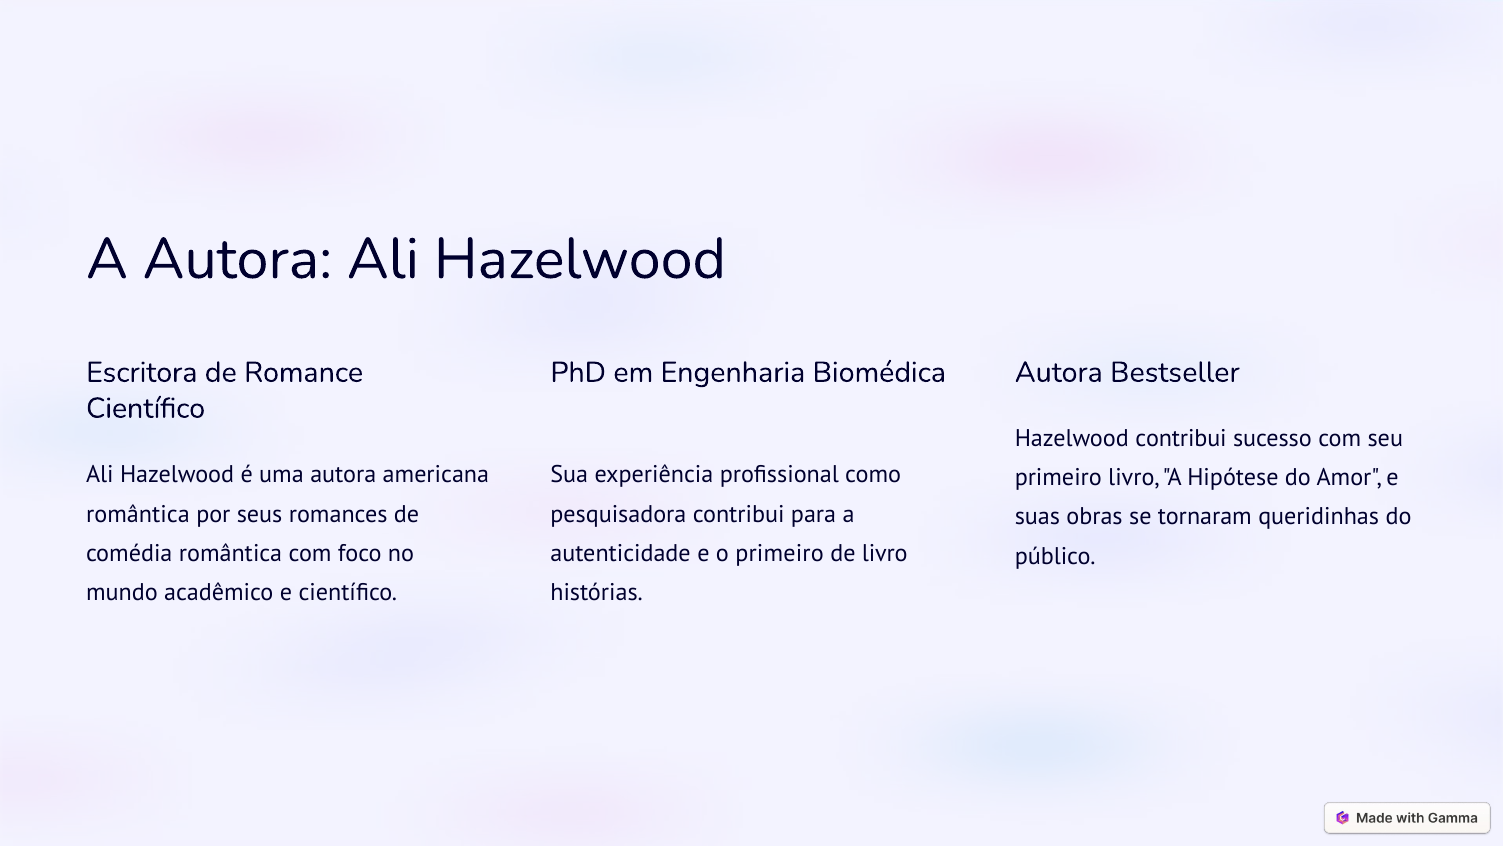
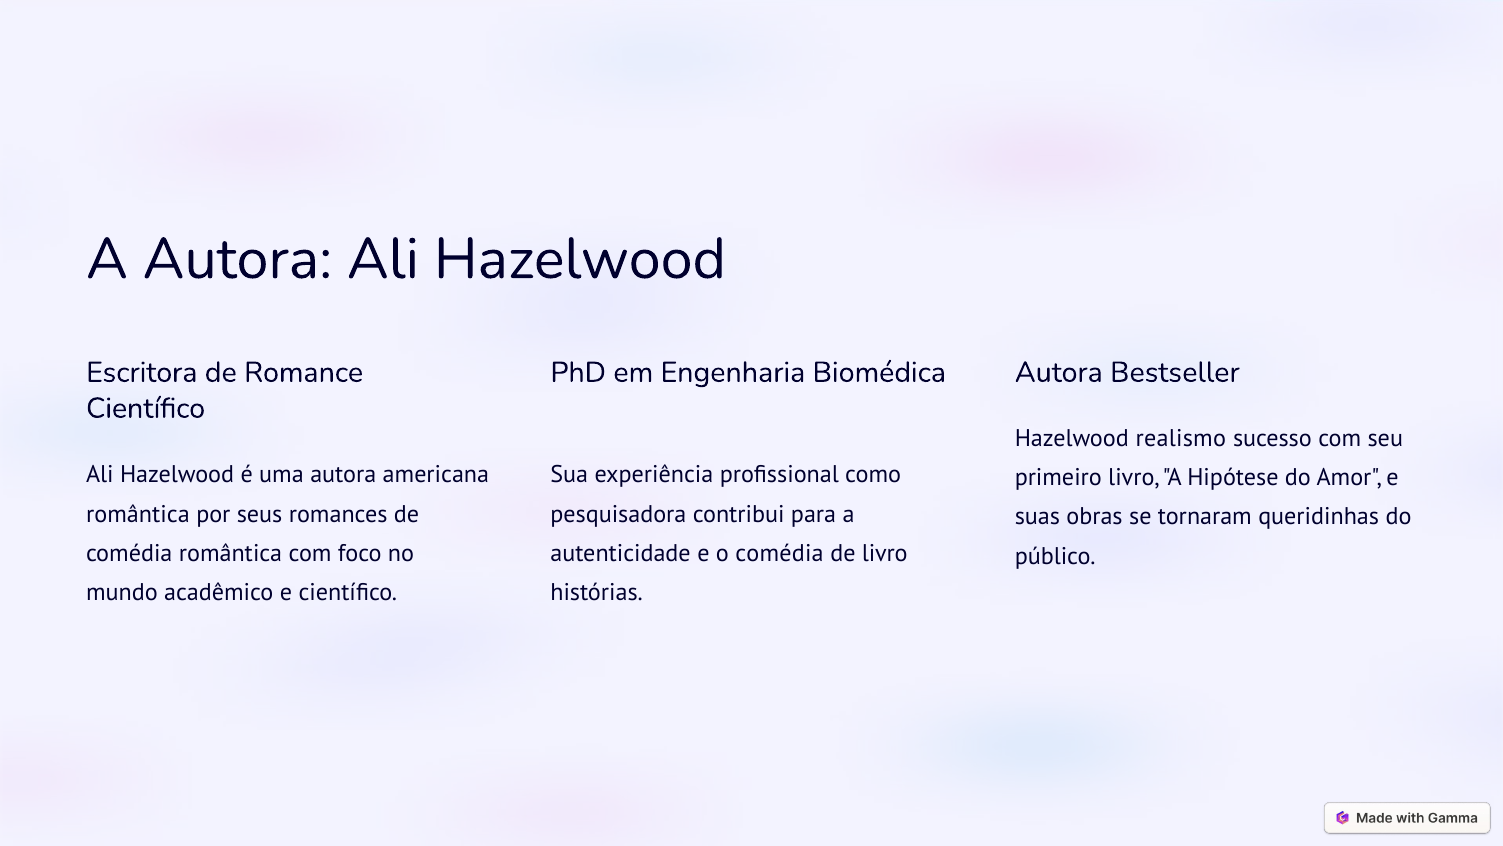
Hazelwood contribui: contribui -> realismo (1181, 438)
o primeiro: primeiro -> comédia (780, 553)
